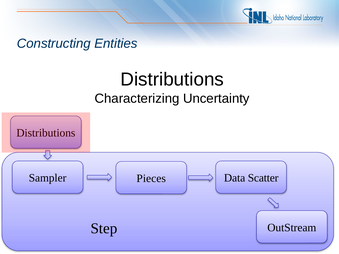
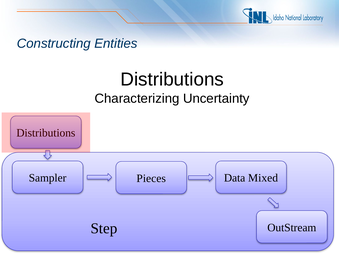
Scatter: Scatter -> Mixed (263, 178)
